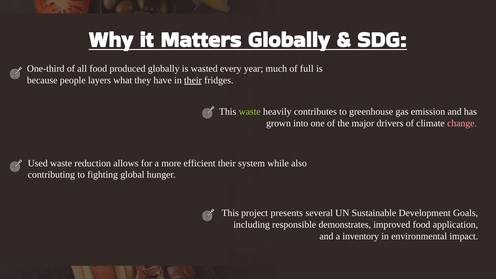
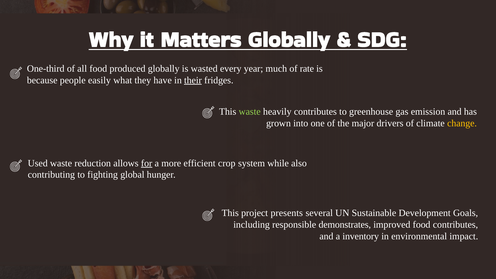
full: full -> rate (307, 69)
layers: layers -> easily (99, 80)
change colour: pink -> yellow (462, 123)
for underline: none -> present (147, 163)
efficient their: their -> crop (227, 163)
food application: application -> contributes (455, 225)
